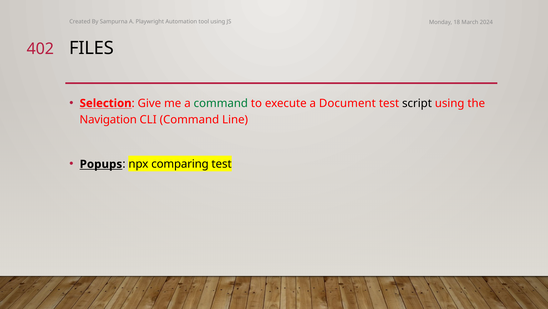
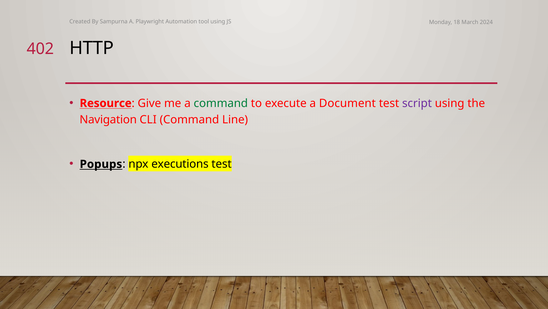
FILES: FILES -> HTTP (92, 48)
Selection: Selection -> Resource (106, 103)
script colour: black -> purple (417, 103)
comparing: comparing -> executions (180, 164)
